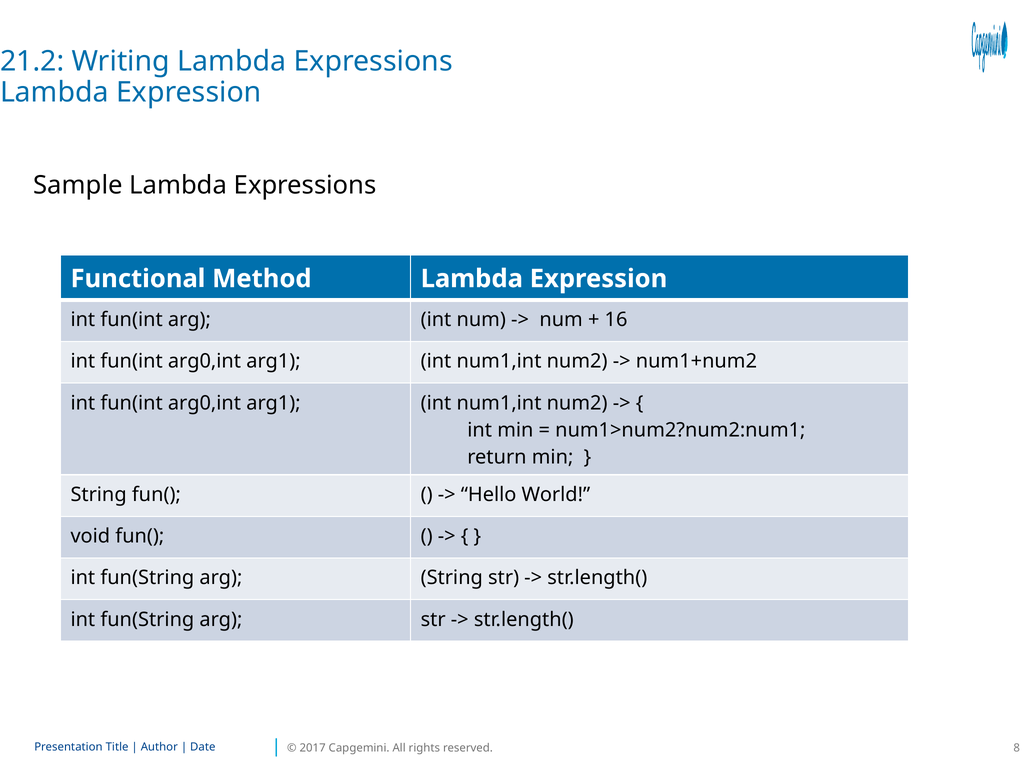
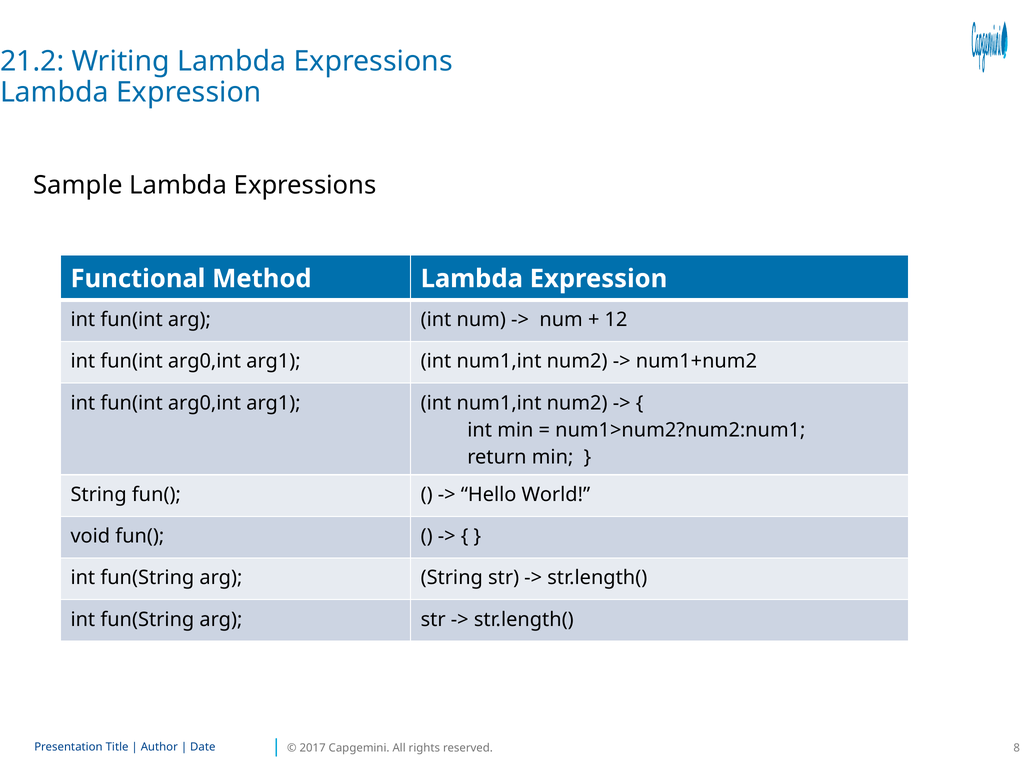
16: 16 -> 12 (616, 320)
